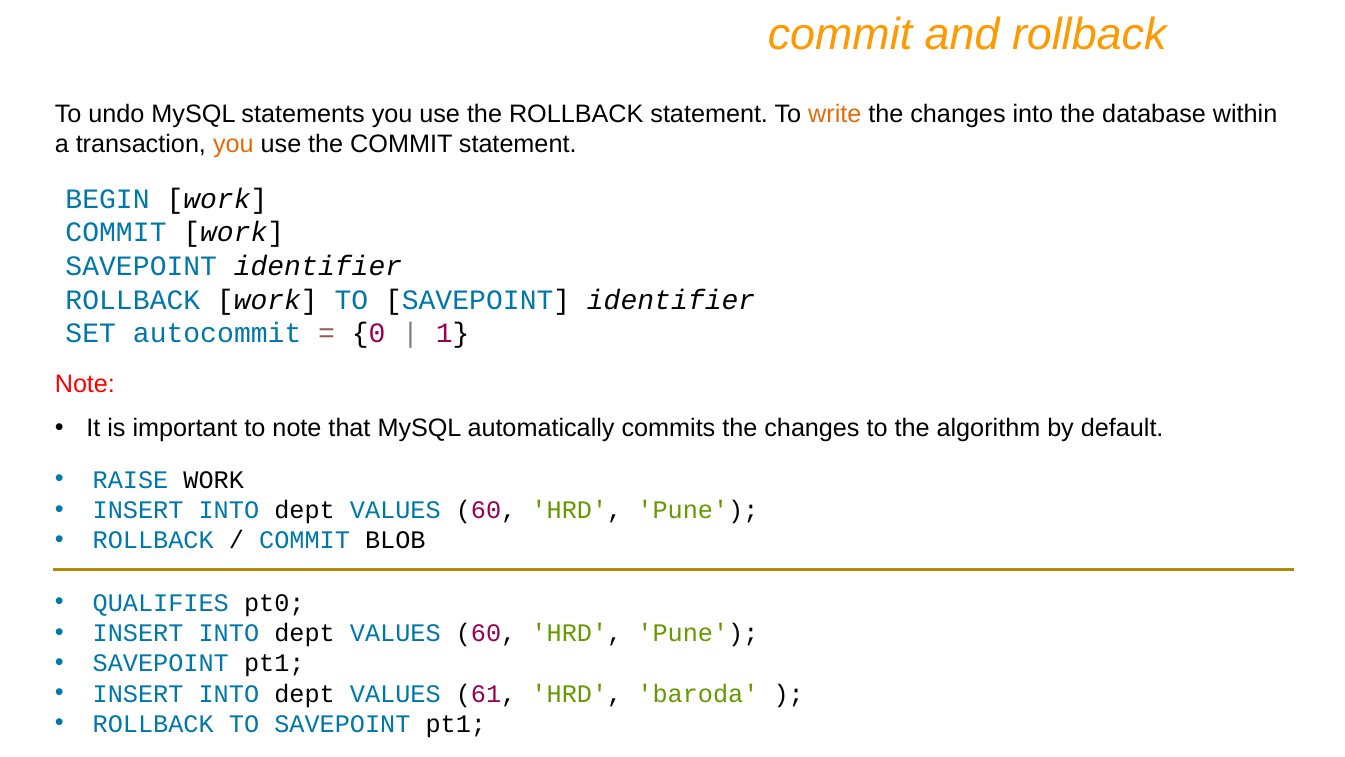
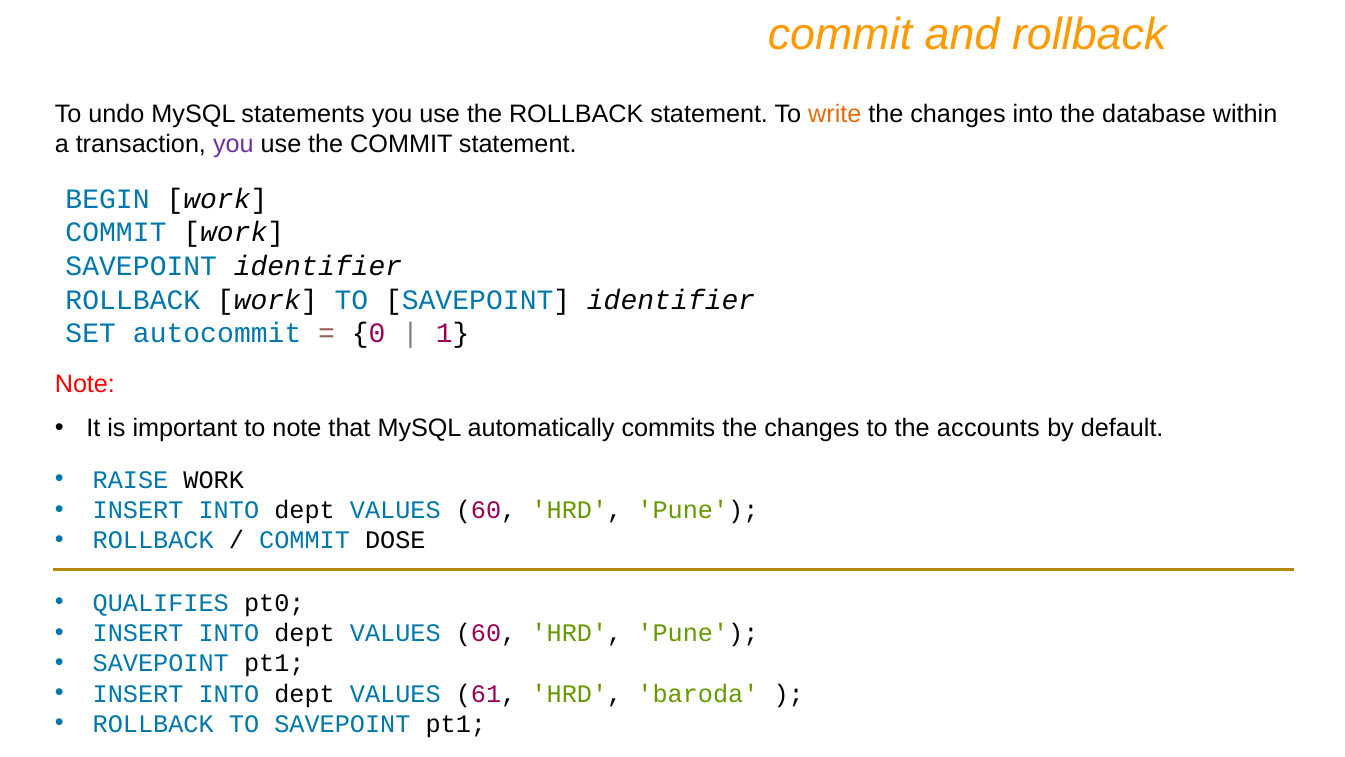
you colour: orange -> purple (233, 145)
algorithm: algorithm -> accounts (988, 428)
BLOB: BLOB -> DOSE (395, 540)
